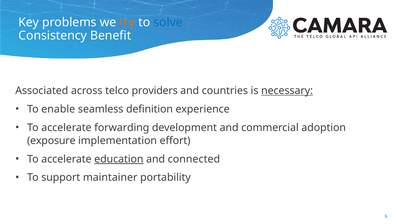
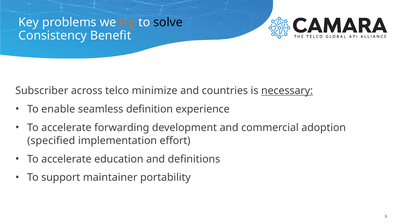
solve colour: blue -> black (168, 22)
Associated: Associated -> Subscriber (42, 91)
providers: providers -> minimize (155, 91)
exposure: exposure -> specified (51, 140)
education underline: present -> none (119, 159)
connected: connected -> definitions (194, 159)
